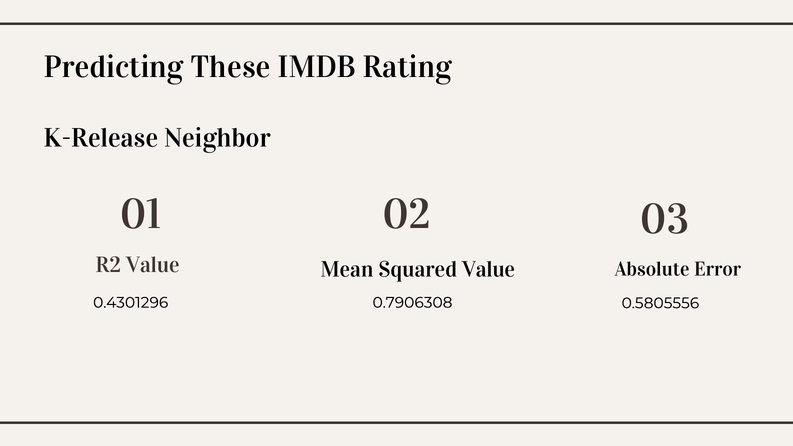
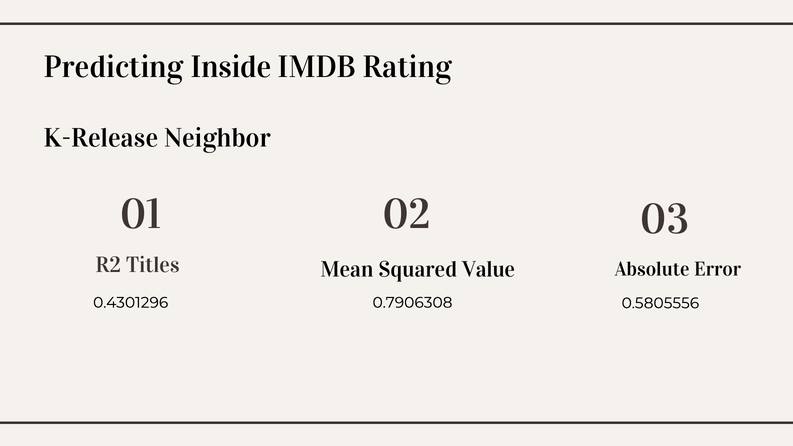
These: These -> Inside (231, 67)
R2 Value: Value -> Titles (153, 265)
